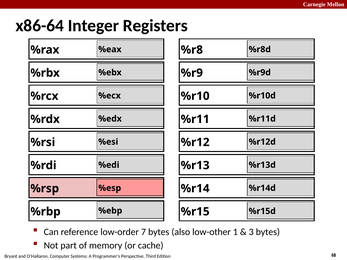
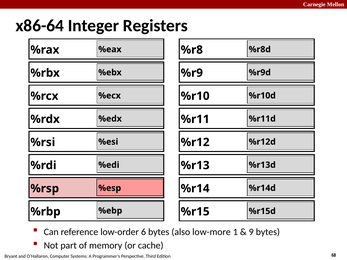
7: 7 -> 6 (144, 232)
low-other: low-other -> low-more (212, 232)
3: 3 -> 9 (251, 232)
